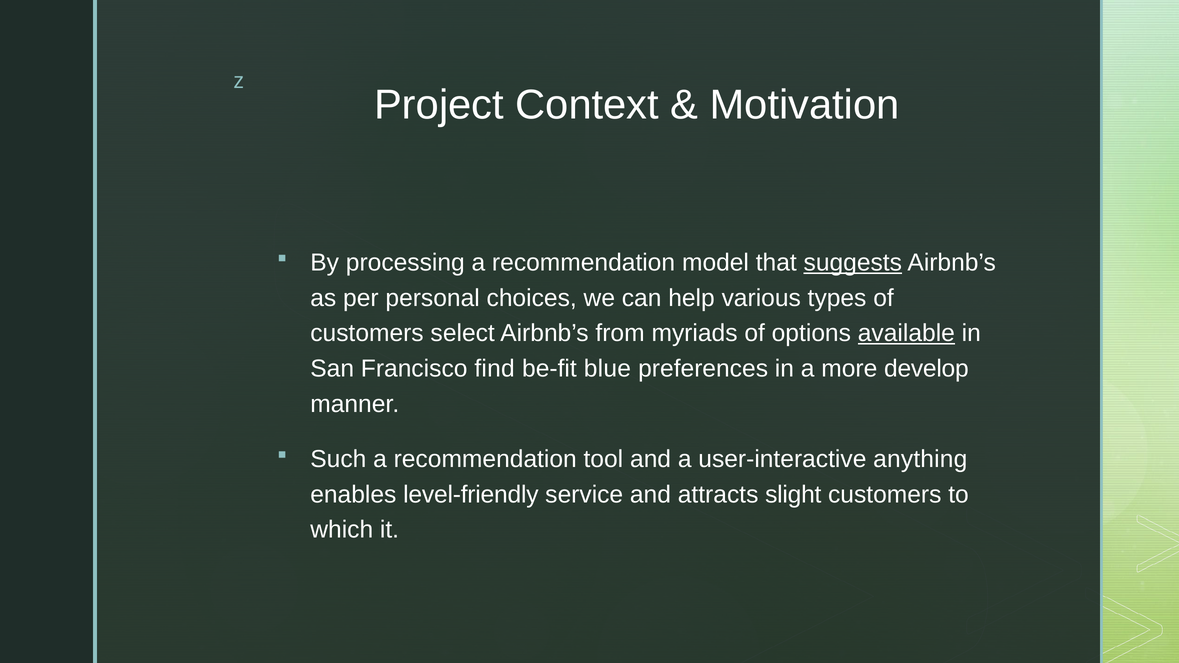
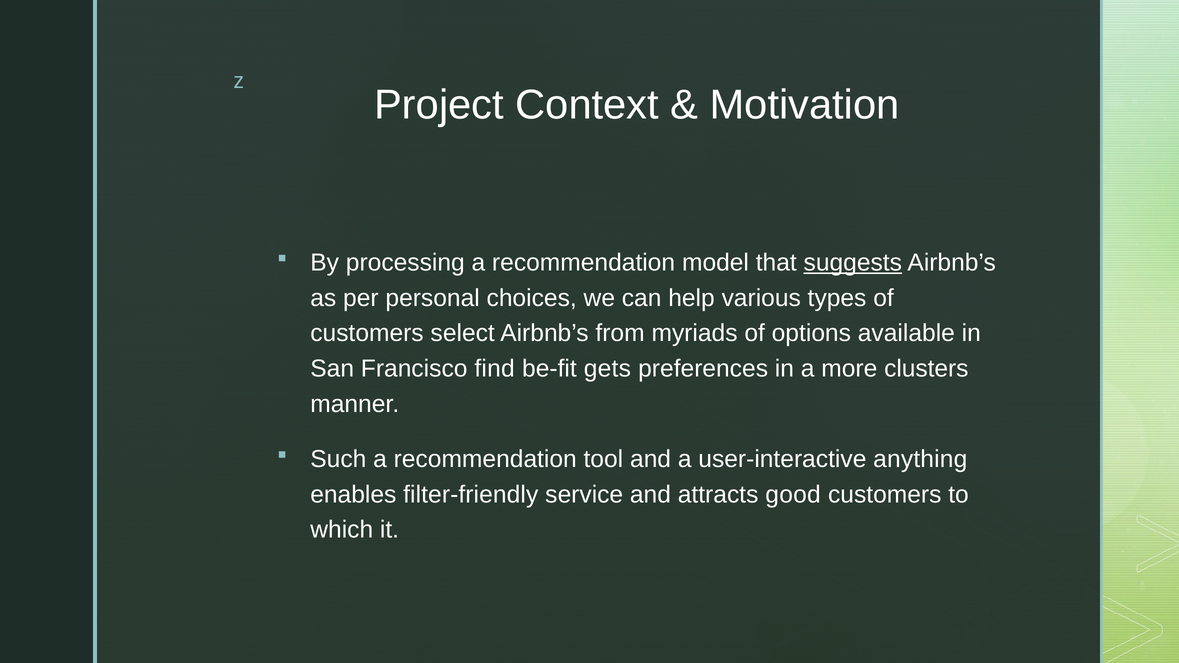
available underline: present -> none (906, 333)
blue: blue -> gets (607, 369)
develop: develop -> clusters (926, 369)
level-friendly: level-friendly -> filter-friendly (471, 495)
slight: slight -> good (793, 495)
